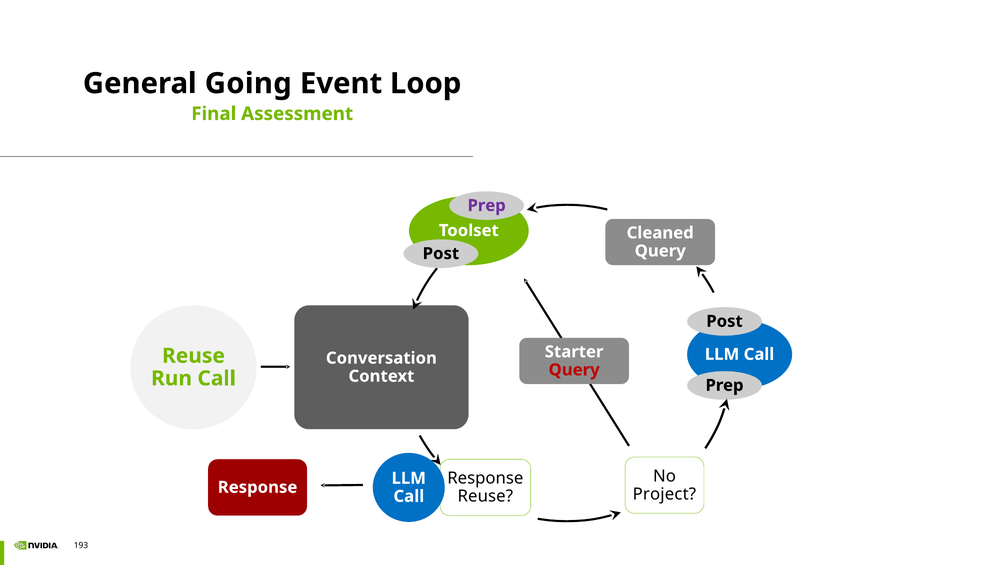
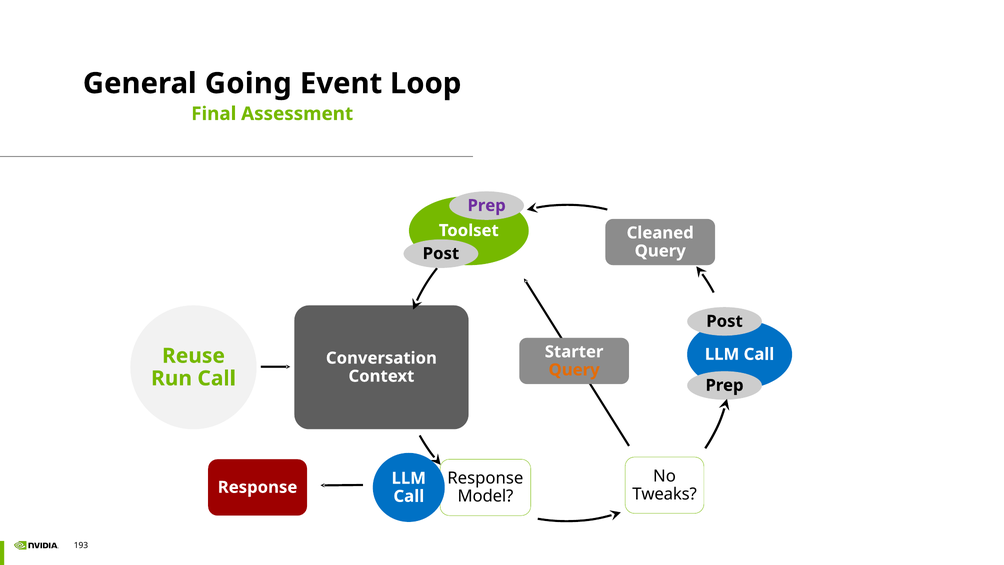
Query colour: red -> orange (574, 370)
Project: Project -> Tweaks (665, 494)
Reuse: Reuse -> Model (485, 496)
